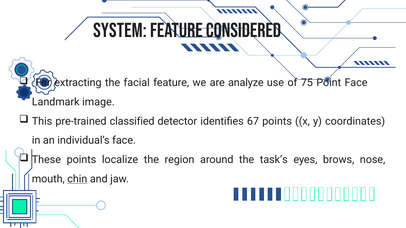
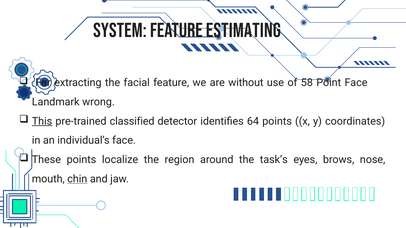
CONSIDERED: CONSIDERED -> ESTIMATING (243, 30)
analyze: analyze -> without (246, 83)
75: 75 -> 58 (307, 83)
image: image -> wrong (98, 102)
This underline: none -> present (42, 121)
67: 67 -> 64 (253, 121)
